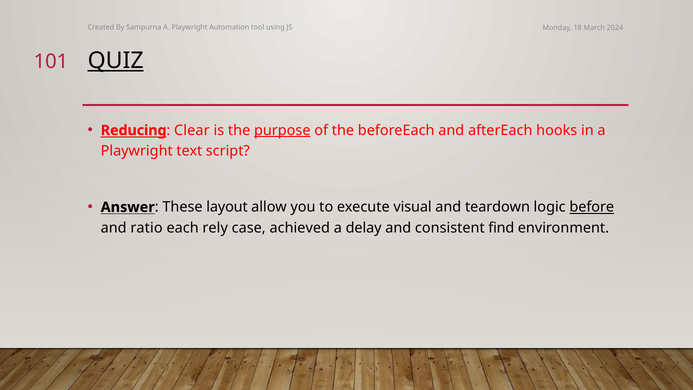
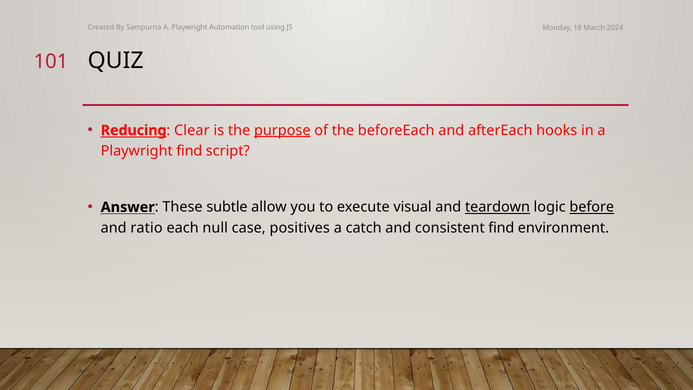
QUIZ underline: present -> none (116, 61)
Playwright text: text -> find (189, 151)
layout: layout -> subtle (227, 207)
teardown underline: none -> present (497, 207)
rely: rely -> null (215, 228)
achieved: achieved -> positives (300, 228)
delay: delay -> catch (364, 228)
